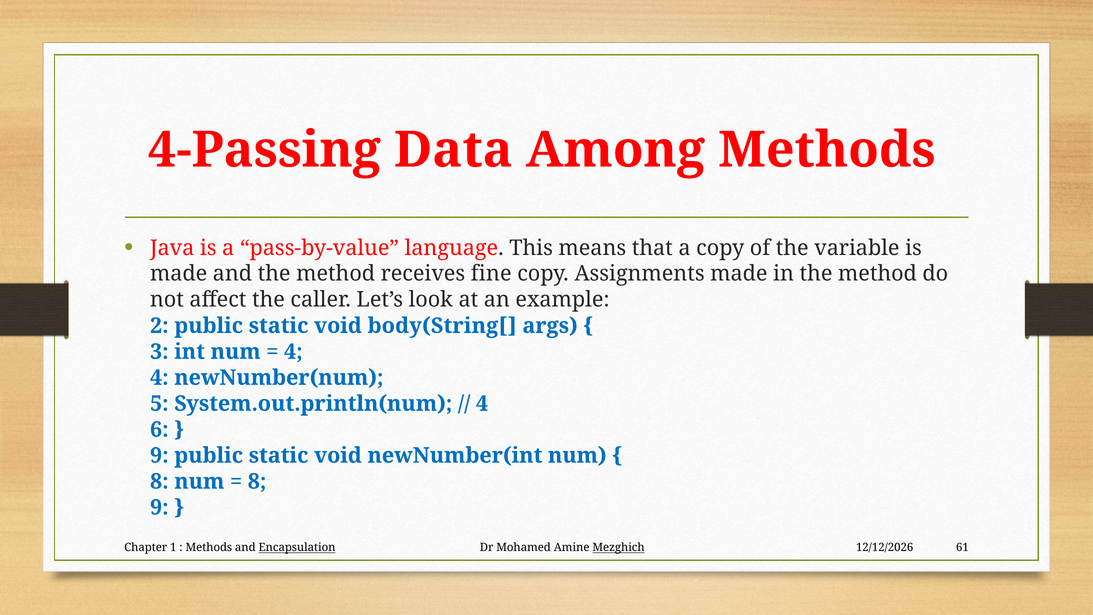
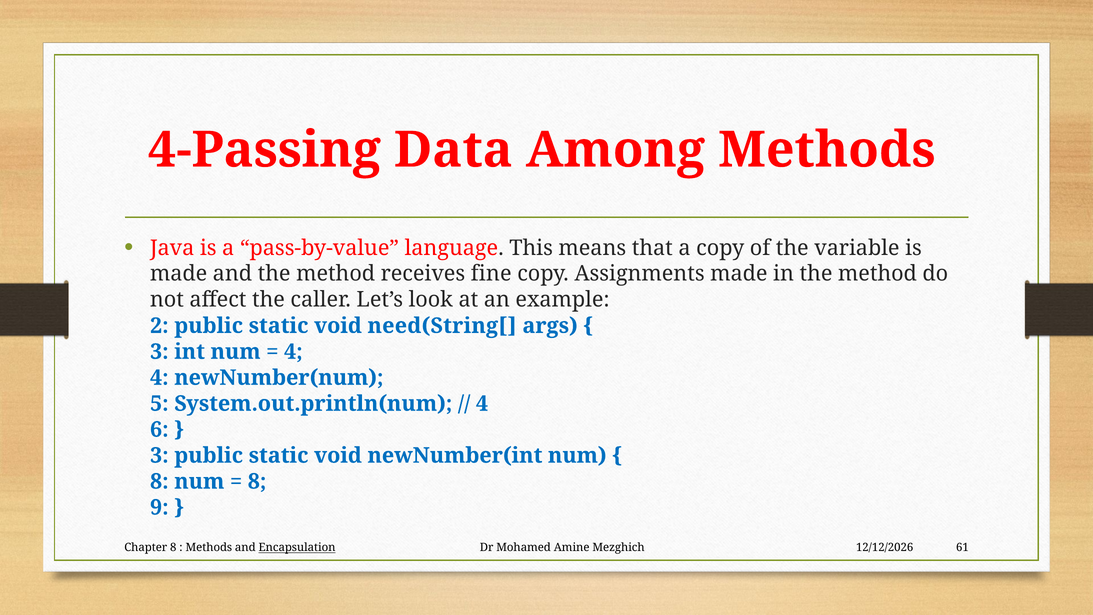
body(String[: body(String[ -> need(String[ (442, 326)
9: 9 -> 3 (159, 455)
Chapter 1: 1 -> 8 (173, 548)
Mezghich underline: present -> none (619, 548)
